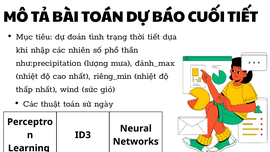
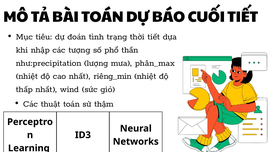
nhiên: nhiên -> tượng (79, 50)
đánh_max: đánh_max -> phân_max (155, 63)
ngày: ngày -> thậm (104, 103)
